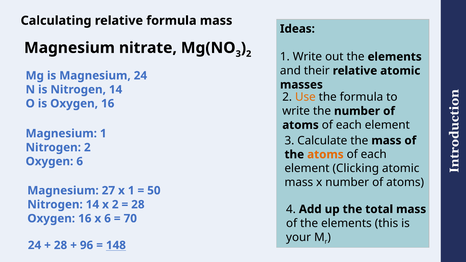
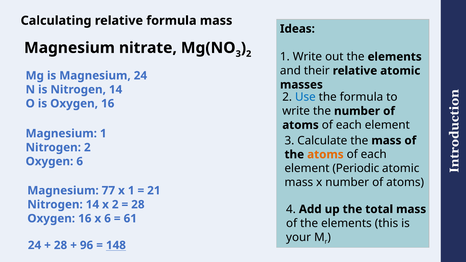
Use colour: orange -> blue (305, 97)
Clicking: Clicking -> Periodic (356, 169)
27: 27 -> 77 (108, 191)
50: 50 -> 21 (154, 191)
70: 70 -> 61 (130, 219)
